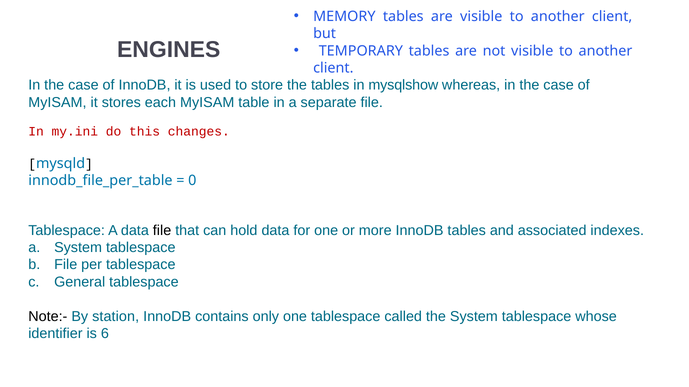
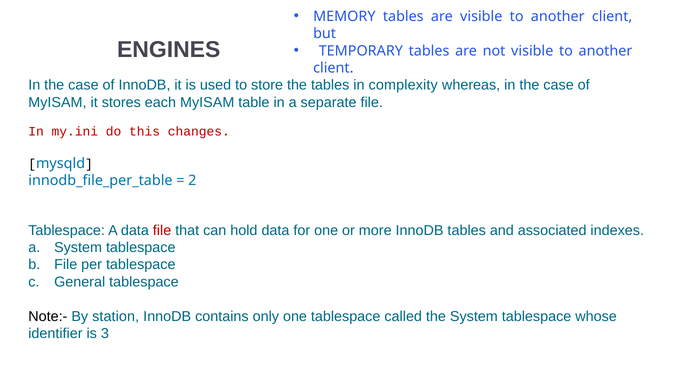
mysqlshow: mysqlshow -> complexity (403, 85)
0: 0 -> 2 (192, 181)
file colour: black -> red (162, 231)
6: 6 -> 3 (105, 334)
